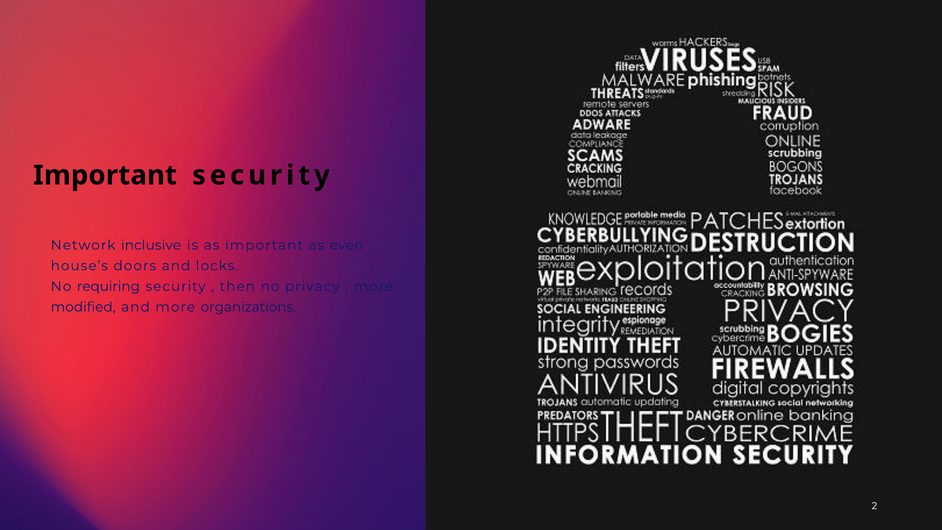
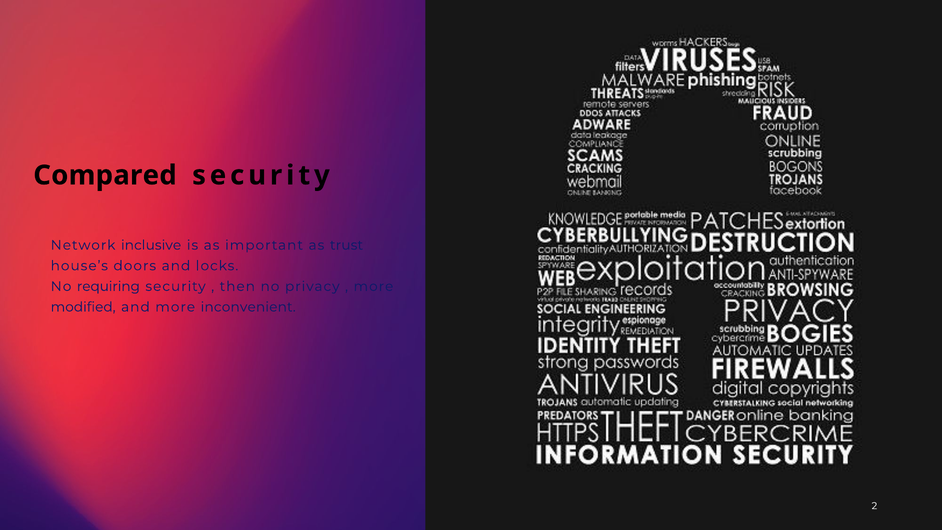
Important: Important -> Compared (105, 175)
even: even -> trust (347, 245)
organizations: organizations -> inconvenient (248, 307)
